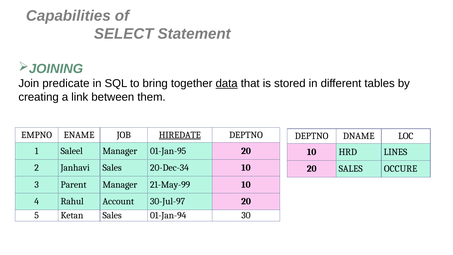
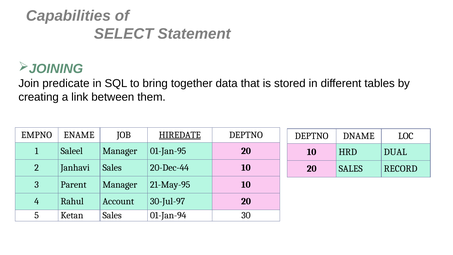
data underline: present -> none (227, 83)
LINES: LINES -> DUAL (395, 152)
20-Dec-34: 20-Dec-34 -> 20-Dec-44 (169, 168)
OCCURE: OCCURE -> RECORD (401, 169)
21-May-99: 21-May-99 -> 21-May-95 (170, 184)
